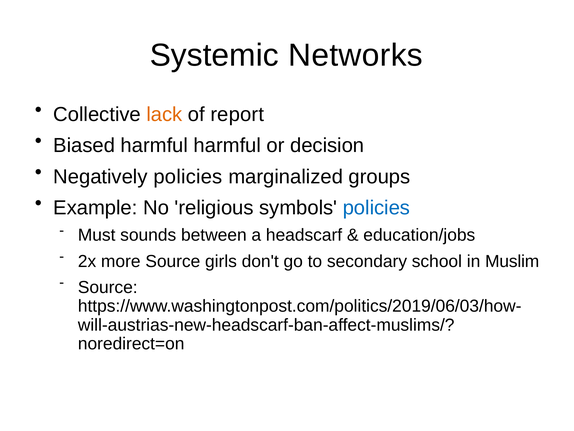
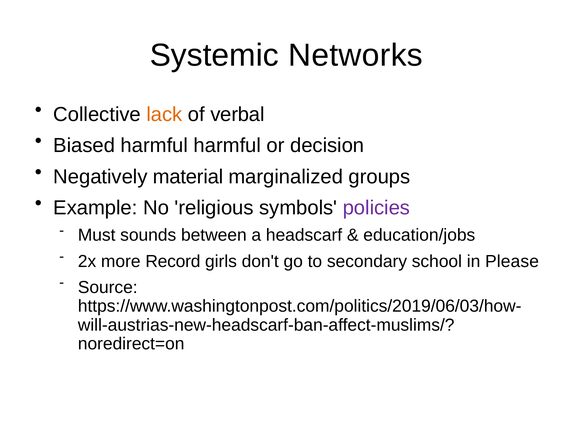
report: report -> verbal (237, 114)
Negatively policies: policies -> material (188, 176)
policies colour: blue -> purple (376, 208)
more Source: Source -> Record (173, 261)
Muslim: Muslim -> Please (512, 261)
